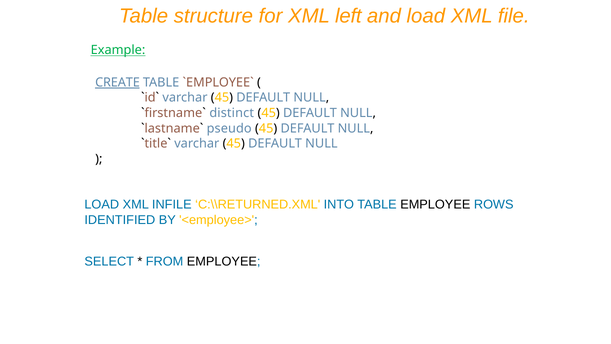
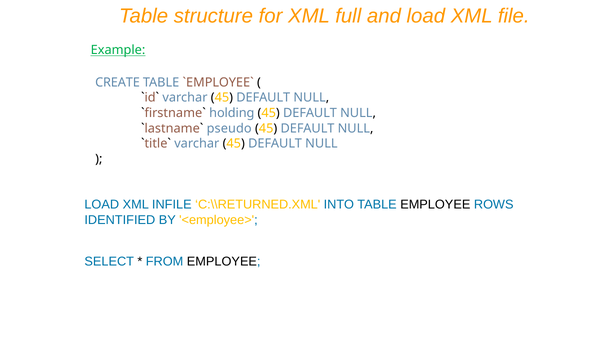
left: left -> full (348, 16)
CREATE underline: present -> none (117, 82)
distinct: distinct -> holding (232, 113)
